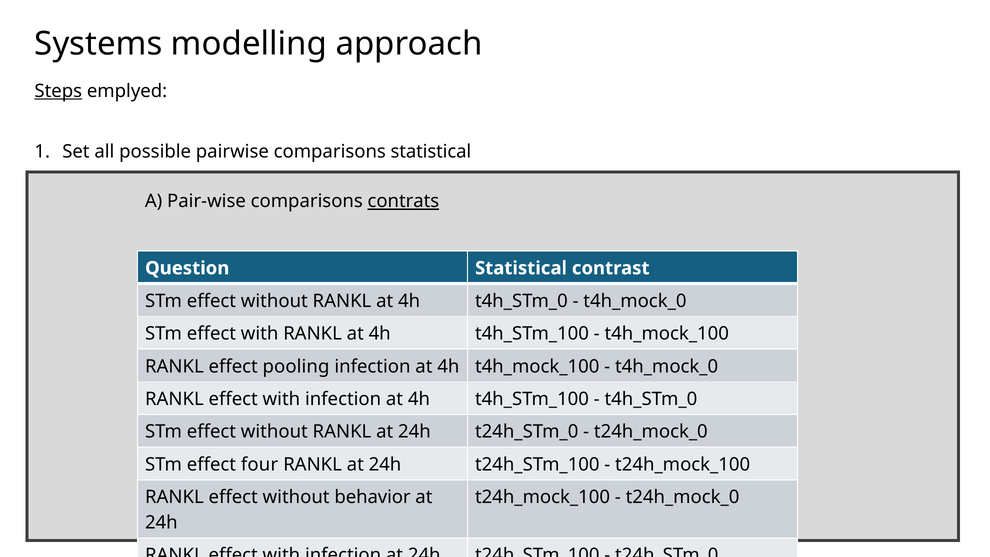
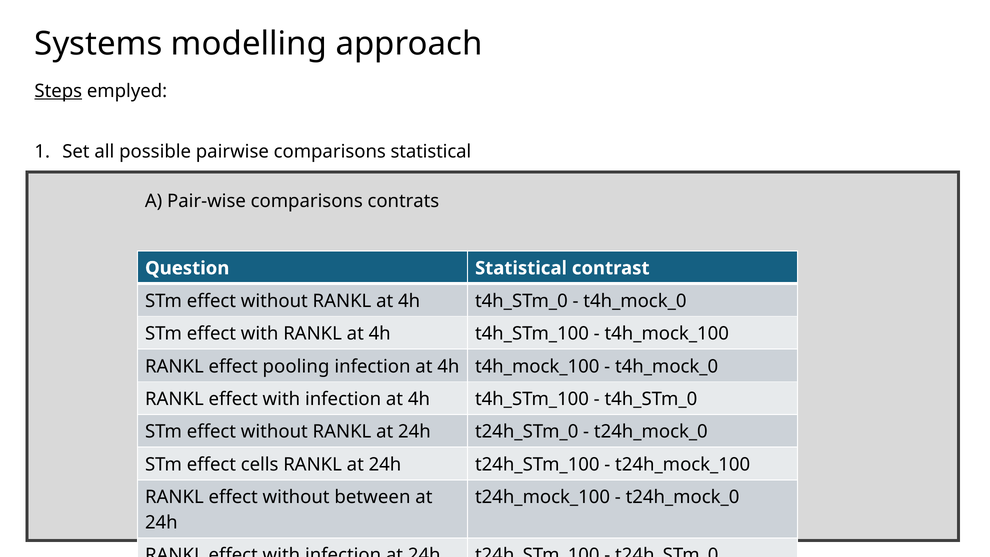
contrats underline: present -> none (403, 201)
effect four: four -> cells (260, 464)
without behavior: behavior -> between (372, 497)
